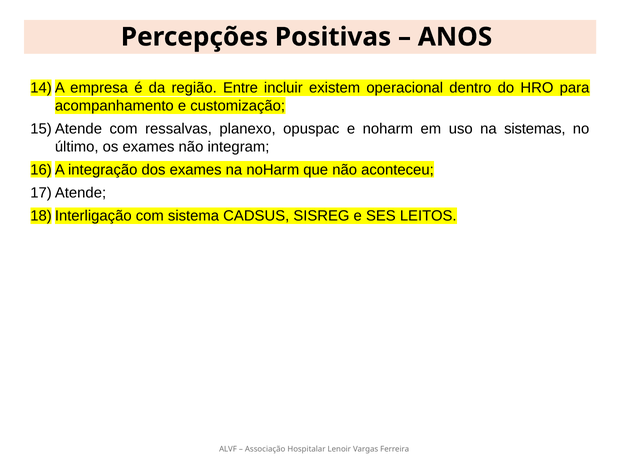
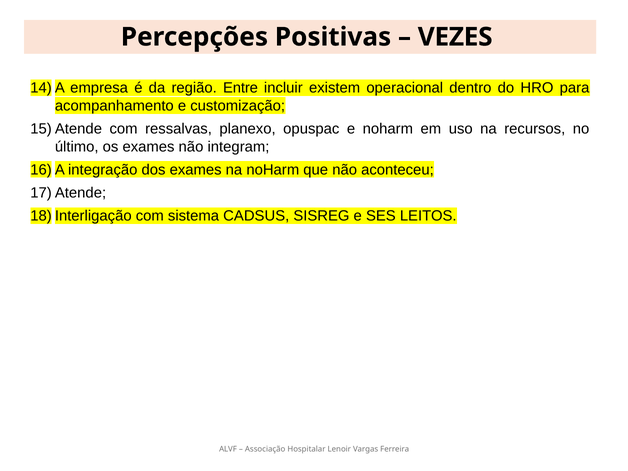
ANOS: ANOS -> VEZES (455, 37)
sistemas: sistemas -> recursos (535, 129)
